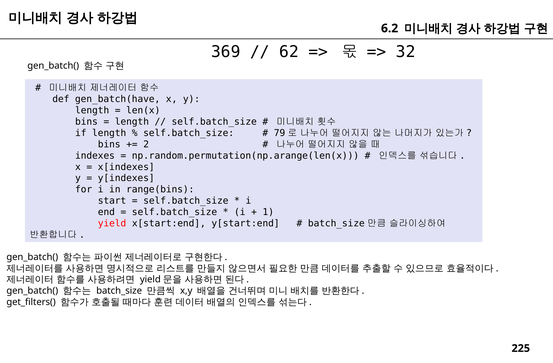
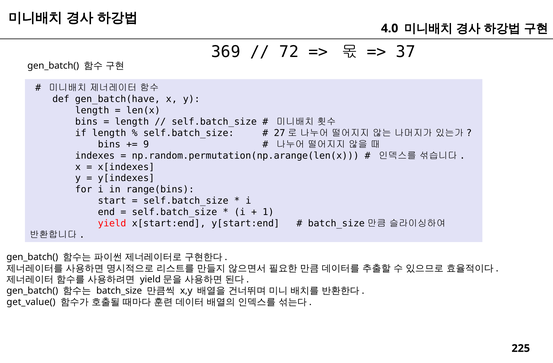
6.2: 6.2 -> 4.0 (390, 28)
62: 62 -> 72 (289, 52)
32: 32 -> 37 (406, 52)
79: 79 -> 27 (280, 133)
2: 2 -> 9 (146, 144)
get_filters(: get_filters( -> get_value( (31, 302)
